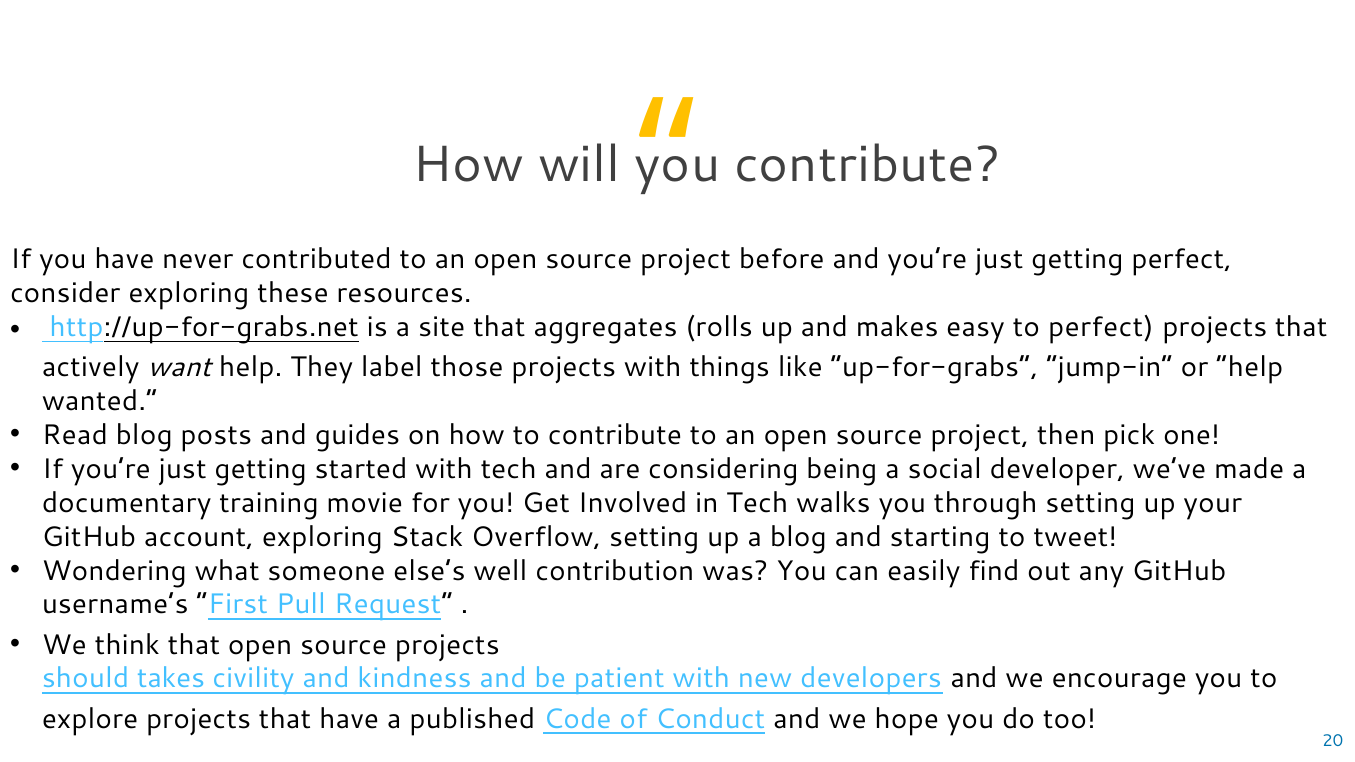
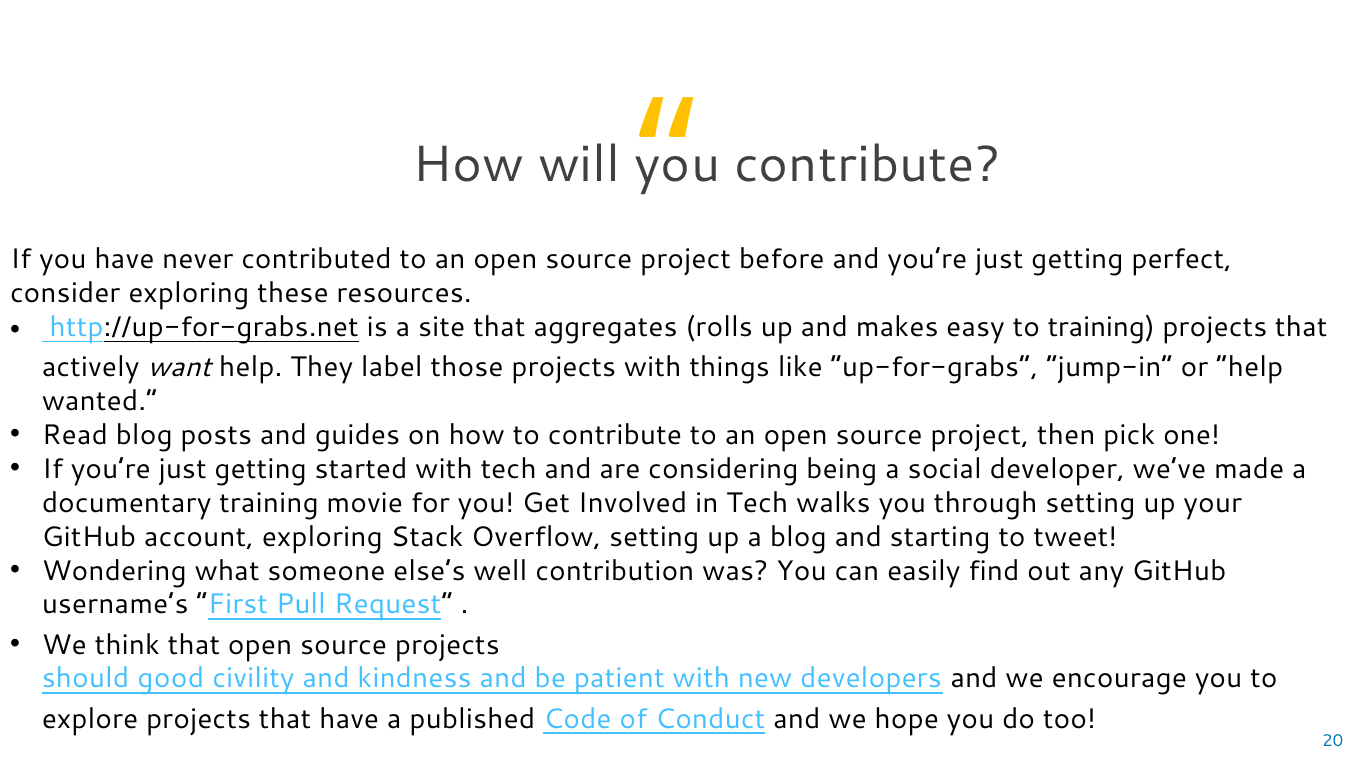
to perfect: perfect -> training (1101, 327)
takes: takes -> good (171, 679)
